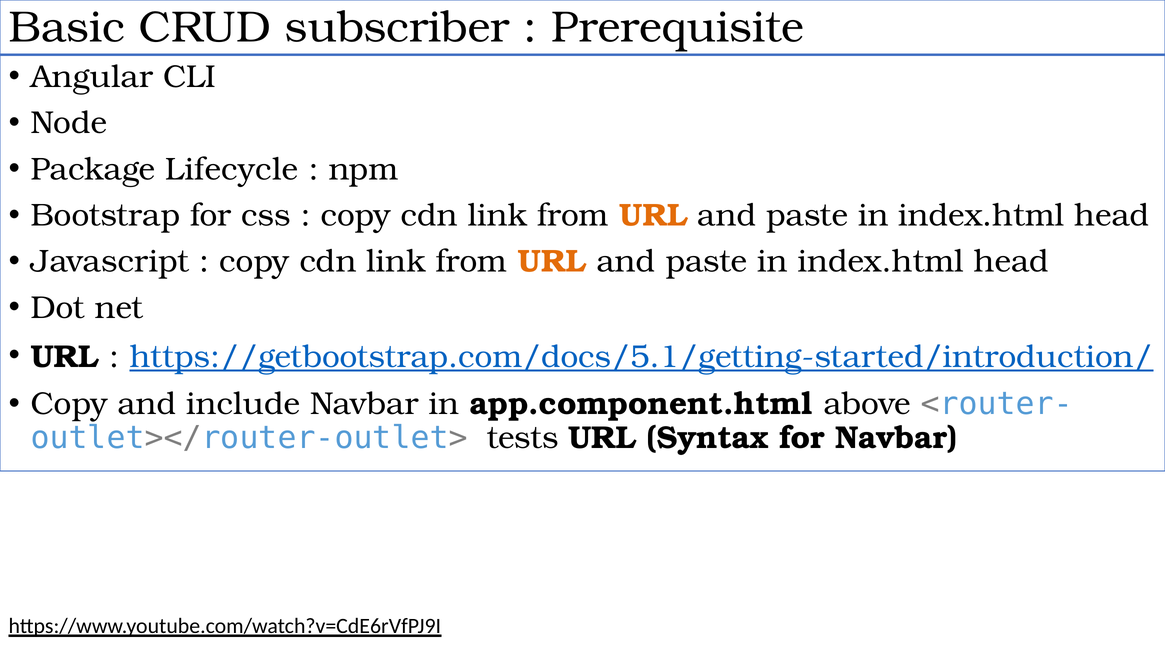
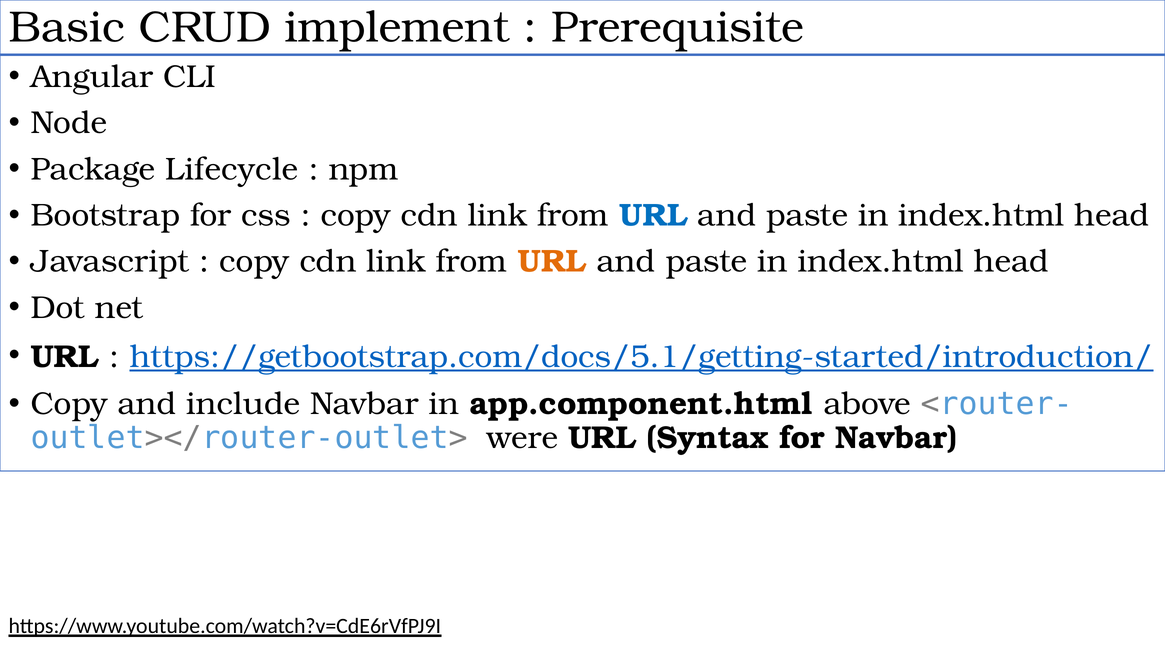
subscriber: subscriber -> implement (397, 27)
URL colour: orange -> blue (653, 215)
tests: tests -> were (522, 438)
